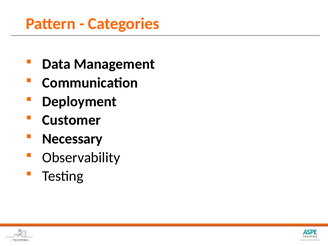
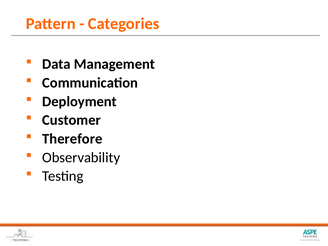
Necessary: Necessary -> Therefore (72, 139)
